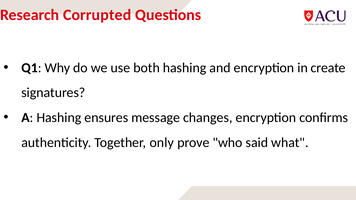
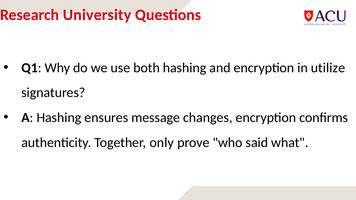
Corrupted: Corrupted -> University (97, 15)
create: create -> utilize (328, 68)
